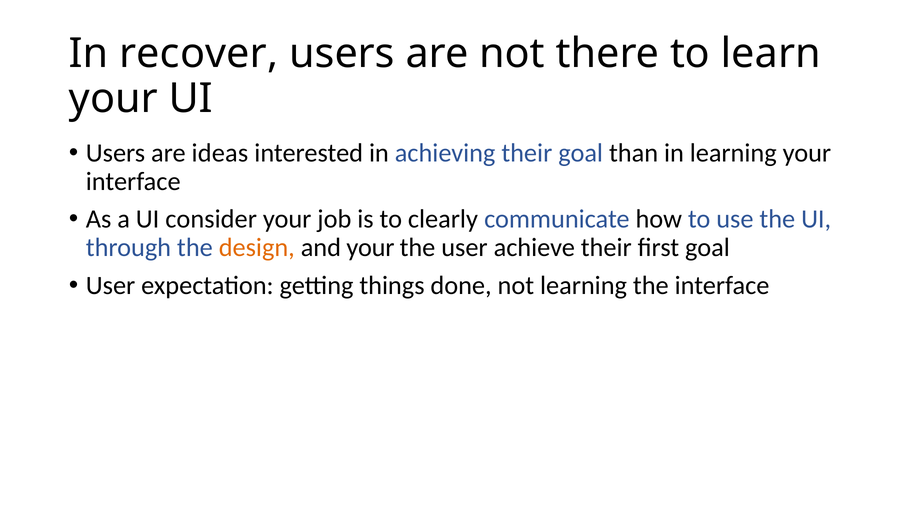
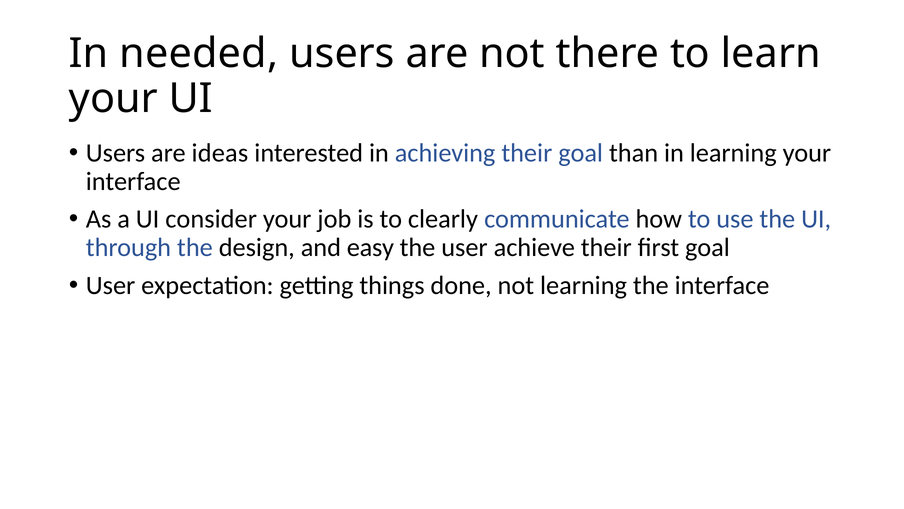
recover: recover -> needed (199, 54)
design colour: orange -> black (257, 247)
and your: your -> easy (370, 247)
